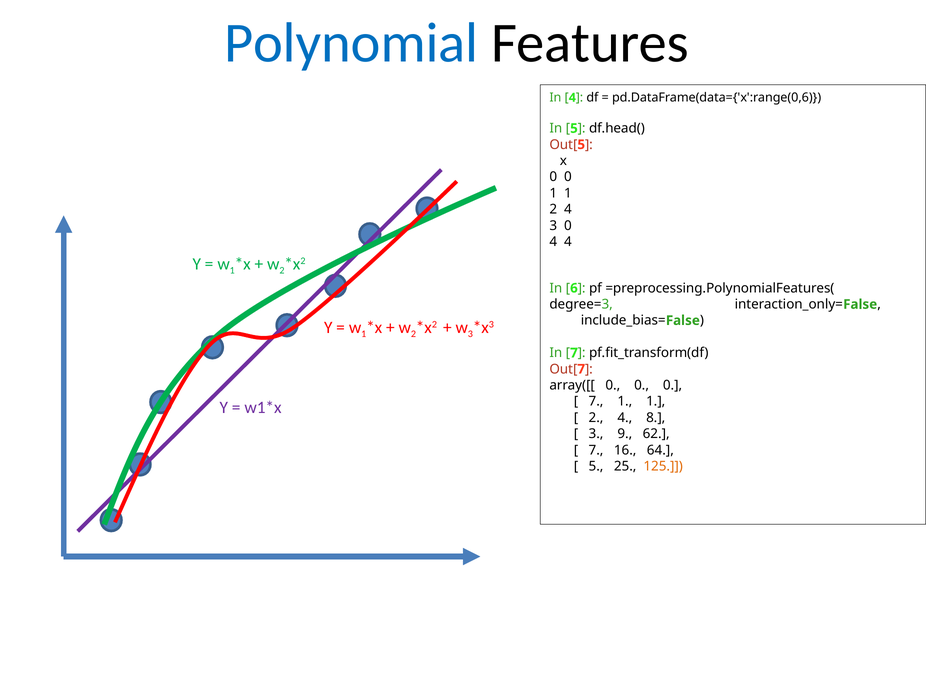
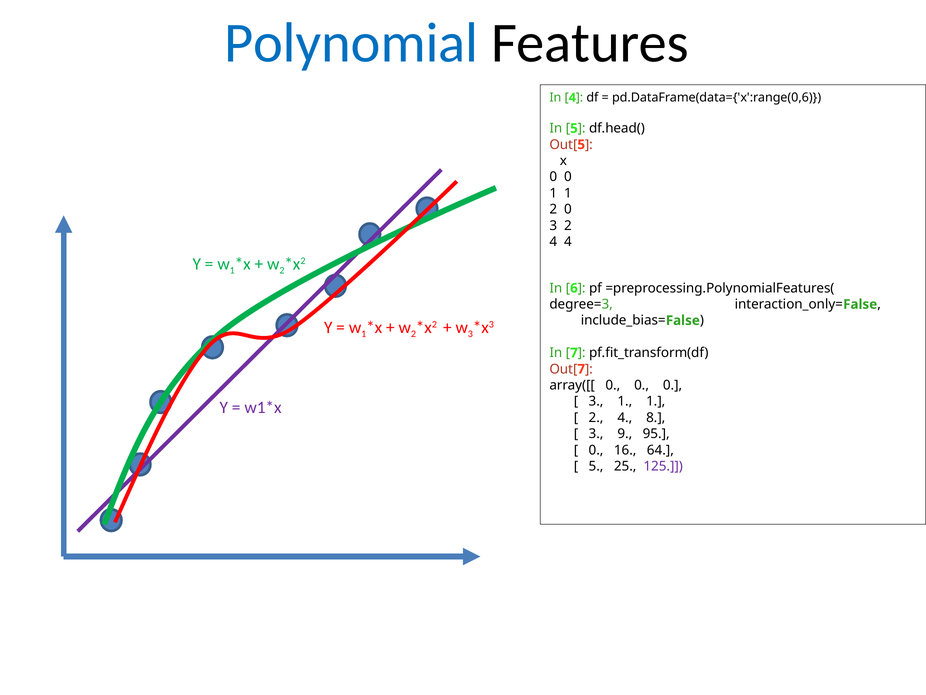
4: 4 -> 0 (568, 209)
3 0: 0 -> 2 (568, 225)
7: 7 -> 3 (596, 401)
62: 62 -> 95 (656, 434)
7: 7 -> 0 (596, 450)
125 colour: orange -> purple (663, 466)
